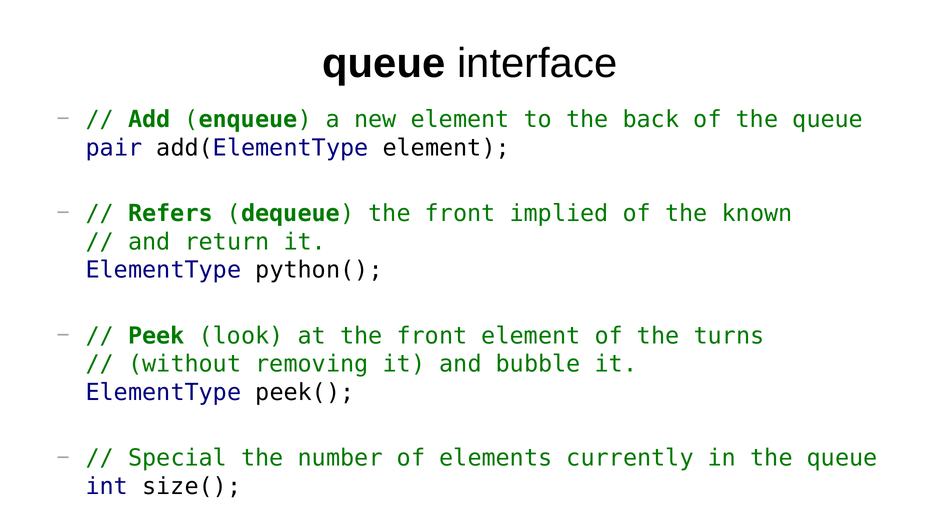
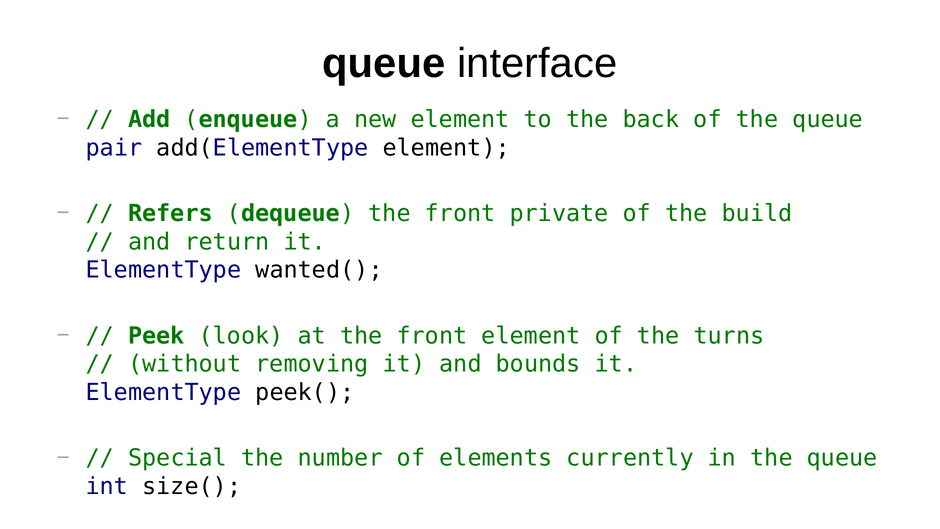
implied: implied -> private (559, 213)
known: known -> build (757, 213)
python(: python( -> wanted( (319, 270)
bubble: bubble -> bounds (538, 364)
